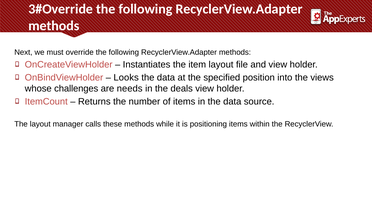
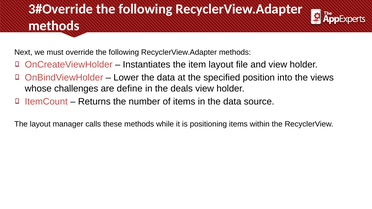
Looks: Looks -> Lower (126, 78)
needs: needs -> define (130, 89)
